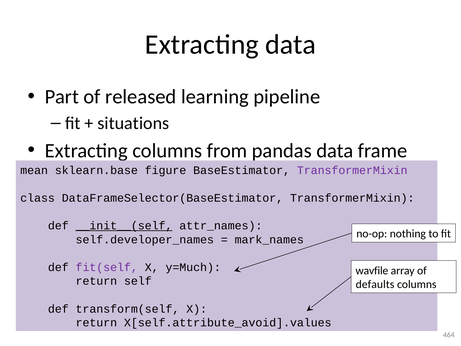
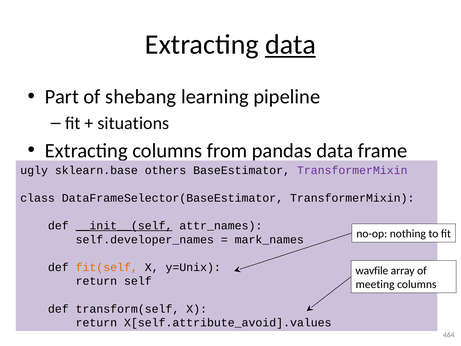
data underline: none -> present (291, 45)
released: released -> shebang (141, 97)
mean: mean -> ugly (34, 170)
figure: figure -> others (166, 170)
fit(self colour: purple -> orange (107, 267)
y=Much: y=Much -> y=Unix (193, 267)
defaults: defaults -> meeting (375, 284)
